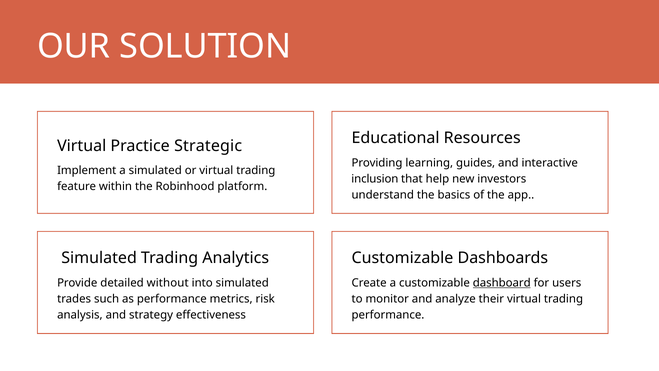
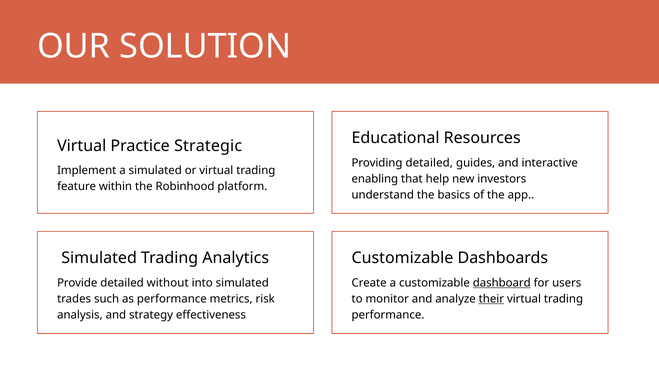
Providing learning: learning -> detailed (429, 163)
inclusion: inclusion -> enabling (375, 179)
their underline: none -> present (491, 299)
